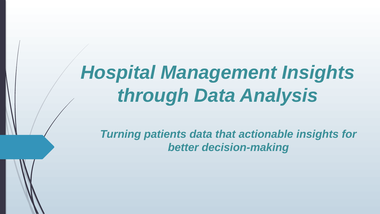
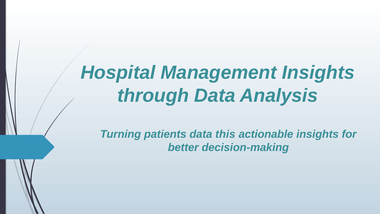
that: that -> this (225, 134)
